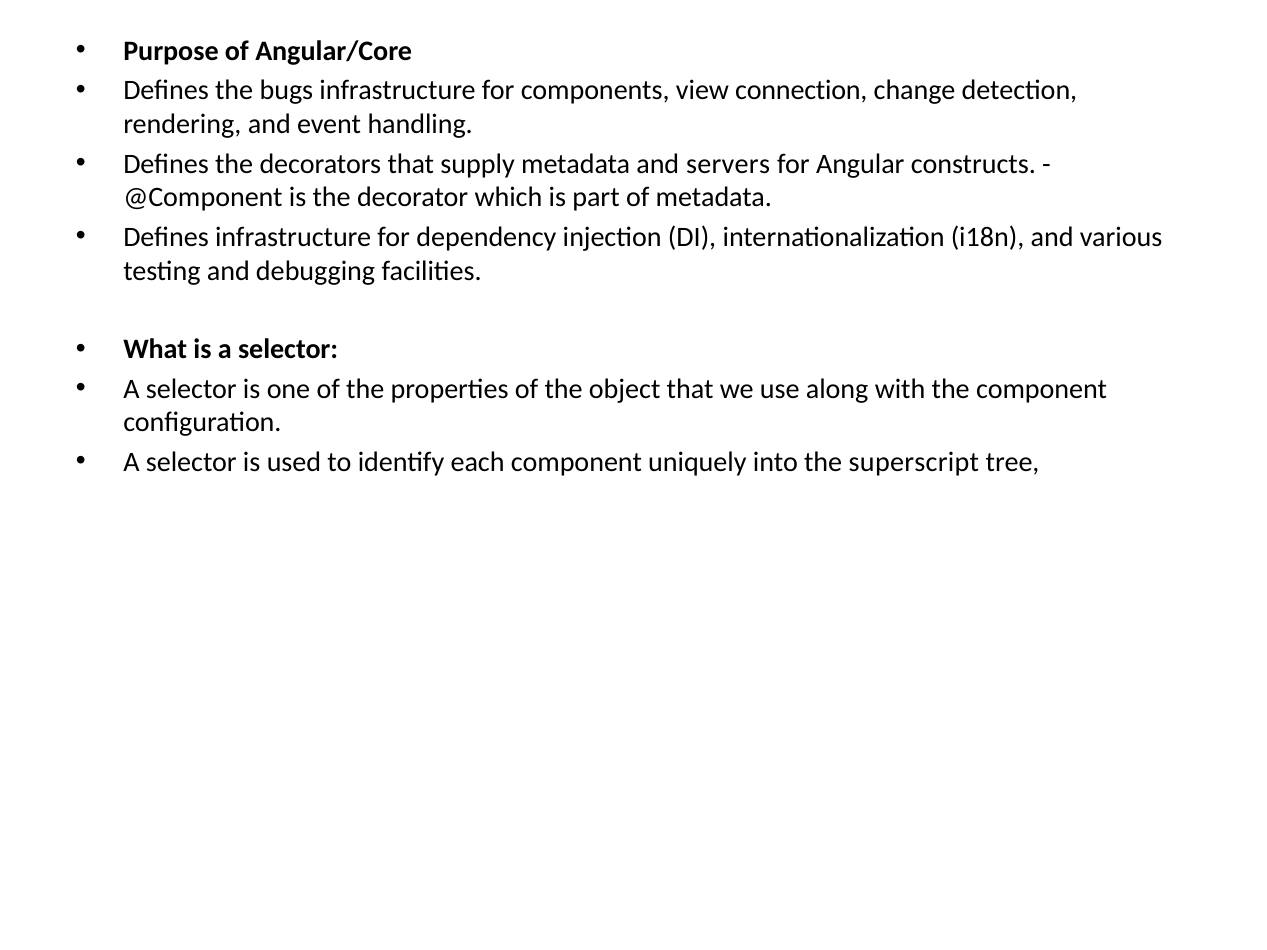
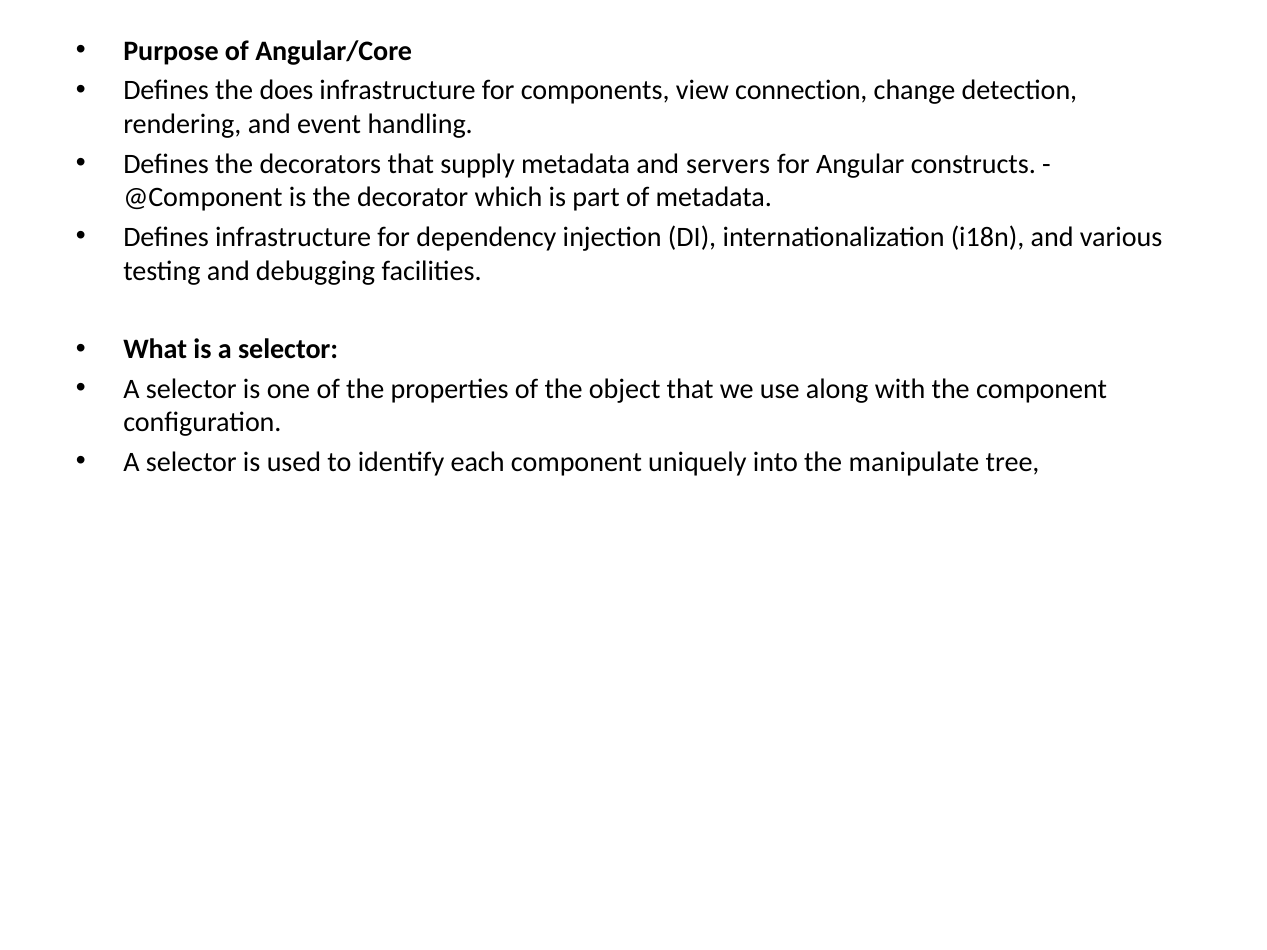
bugs: bugs -> does (286, 91)
superscript: superscript -> manipulate (914, 462)
